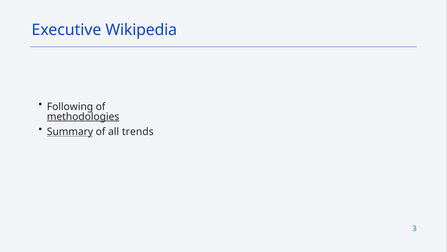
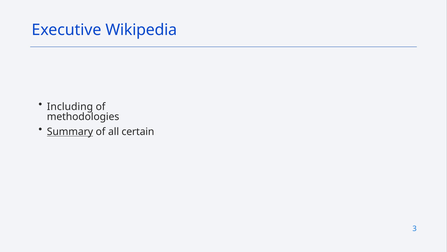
Following: Following -> Including (70, 107)
methodologies underline: present -> none (83, 116)
trends: trends -> certain (138, 131)
